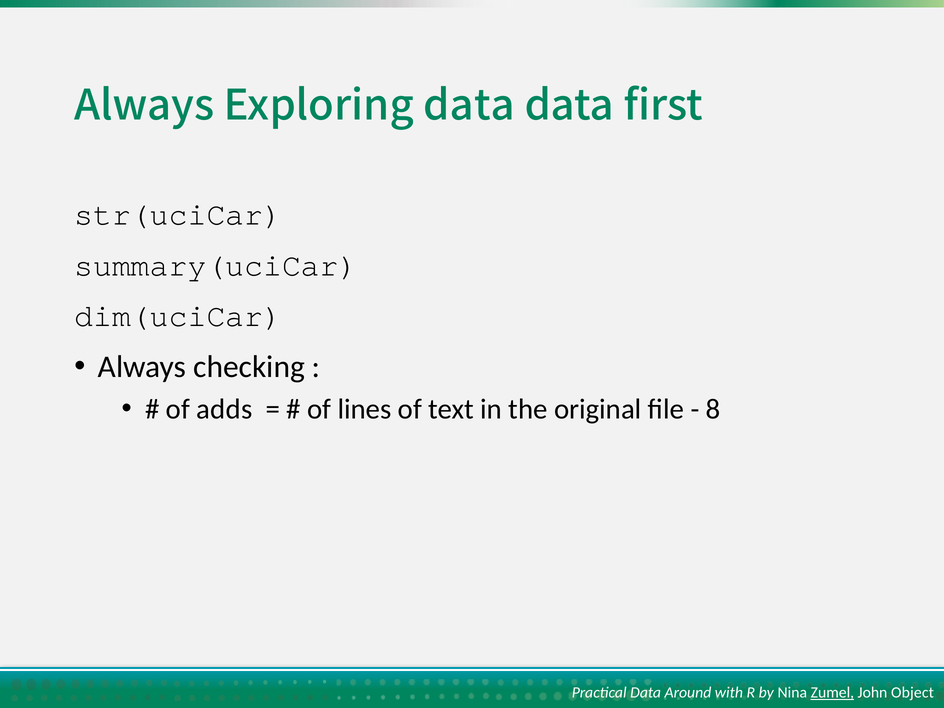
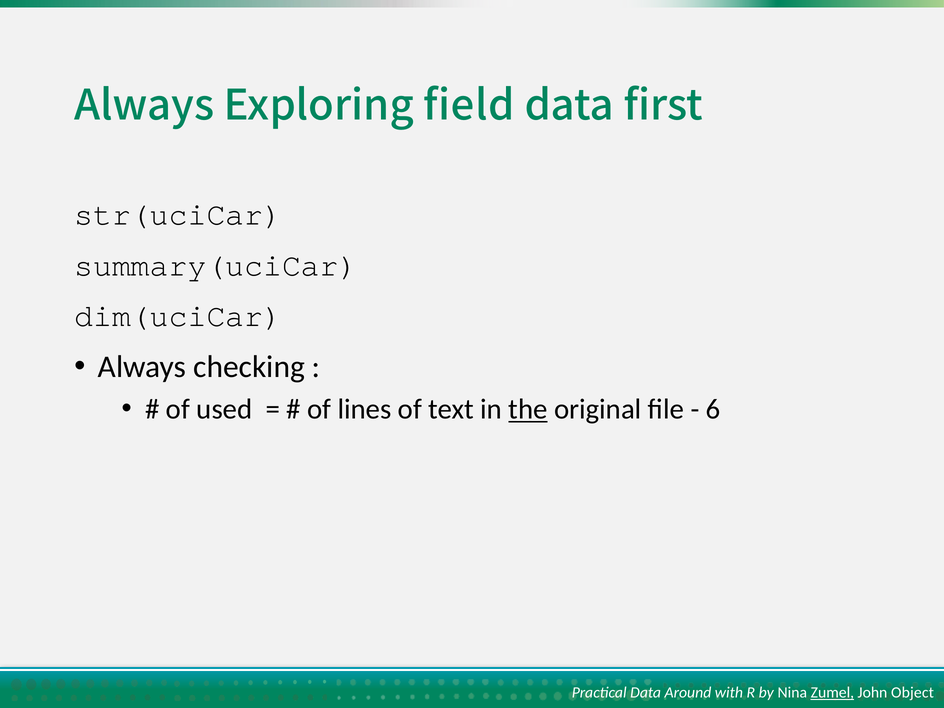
Exploring data: data -> field (469, 106)
adds: adds -> used (224, 409)
the underline: none -> present (528, 409)
8: 8 -> 6 (713, 409)
